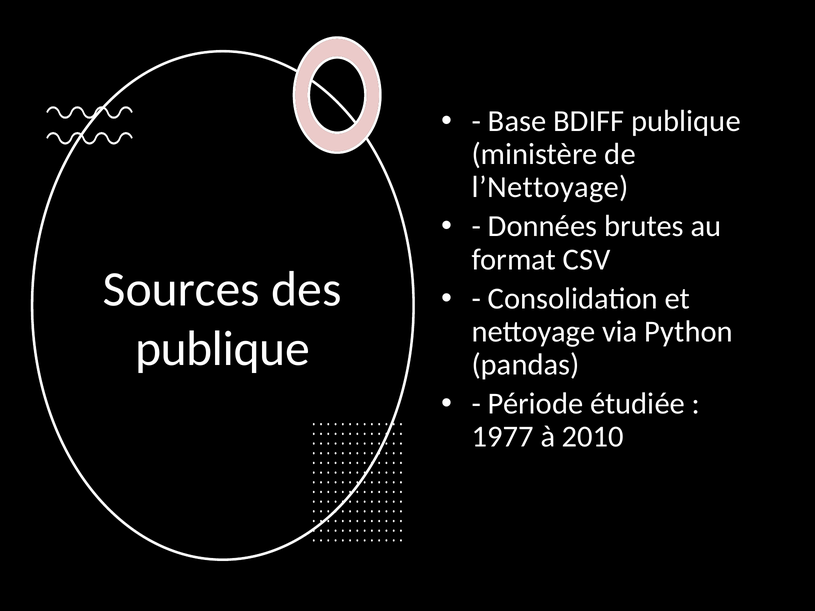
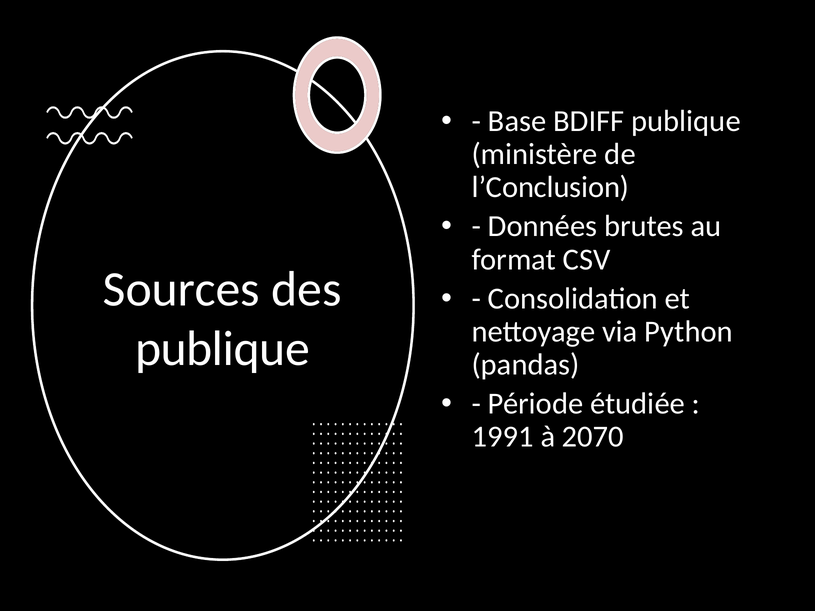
l’Nettoyage: l’Nettoyage -> l’Conclusion (550, 187)
1977: 1977 -> 1991 (503, 437)
2010: 2010 -> 2070 (593, 437)
